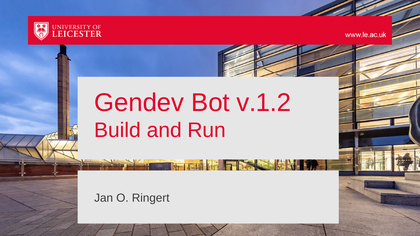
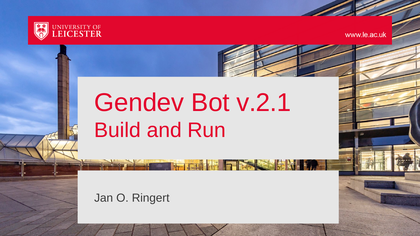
v.1.2: v.1.2 -> v.2.1 (264, 103)
